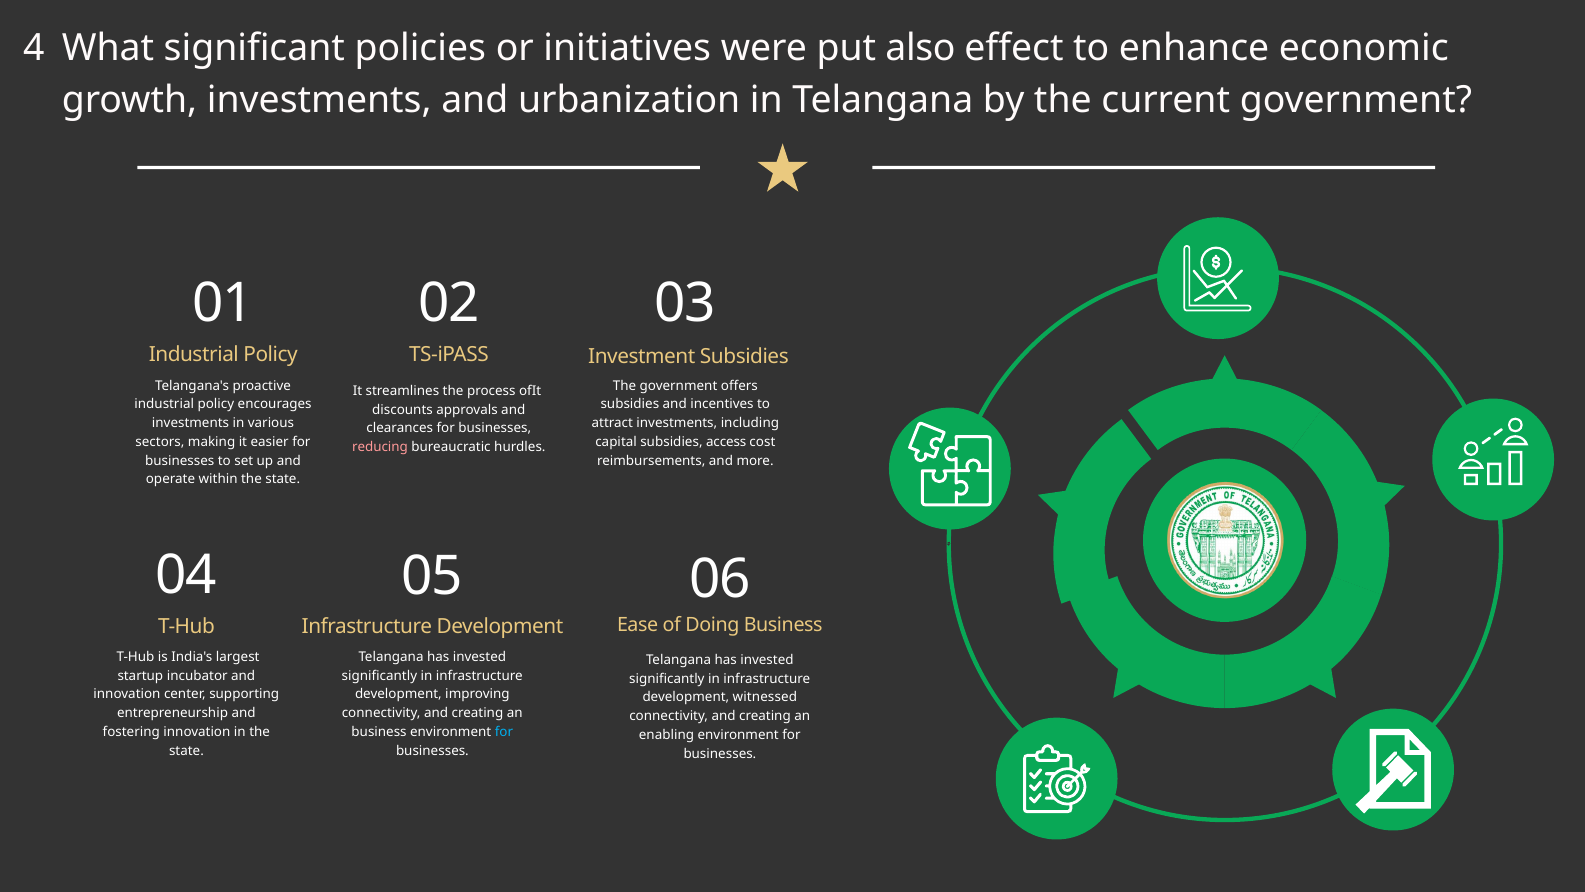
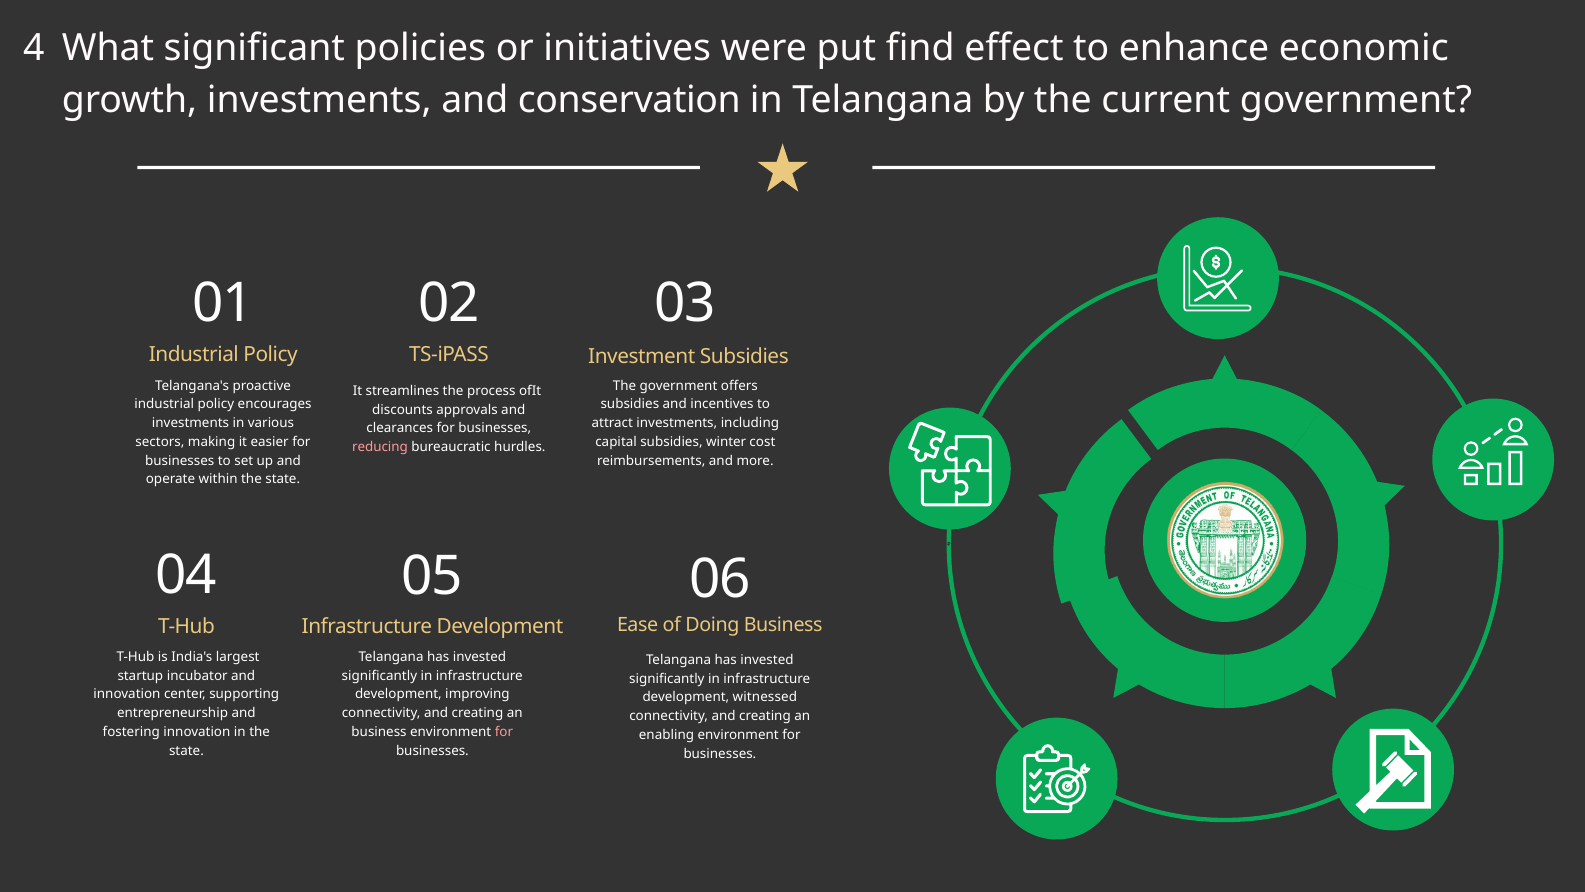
also: also -> find (920, 48)
urbanization: urbanization -> conservation (629, 100)
access: access -> winter (726, 442)
for colour: light blue -> pink (504, 732)
